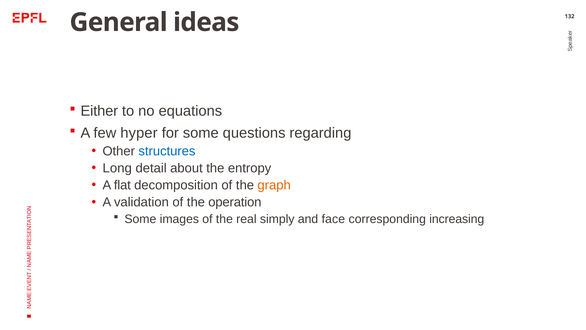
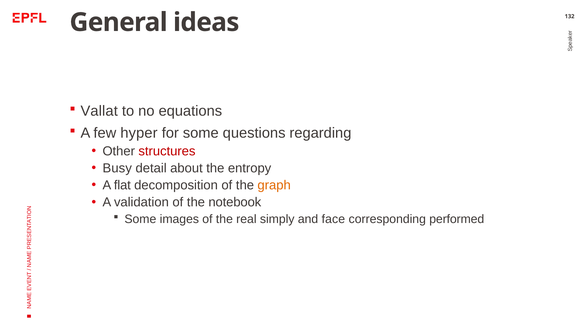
Either: Either -> Vallat (99, 111)
structures colour: blue -> red (167, 151)
Long: Long -> Busy (117, 168)
operation: operation -> notebook (235, 202)
increasing: increasing -> performed (457, 219)
